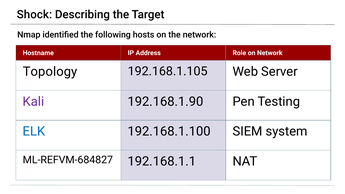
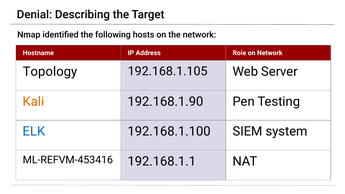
Shock: Shock -> Denial (34, 15)
Kali colour: purple -> orange (33, 102)
ML-REFVM-684827: ML-REFVM-684827 -> ML-REFVM-453416 (68, 160)
